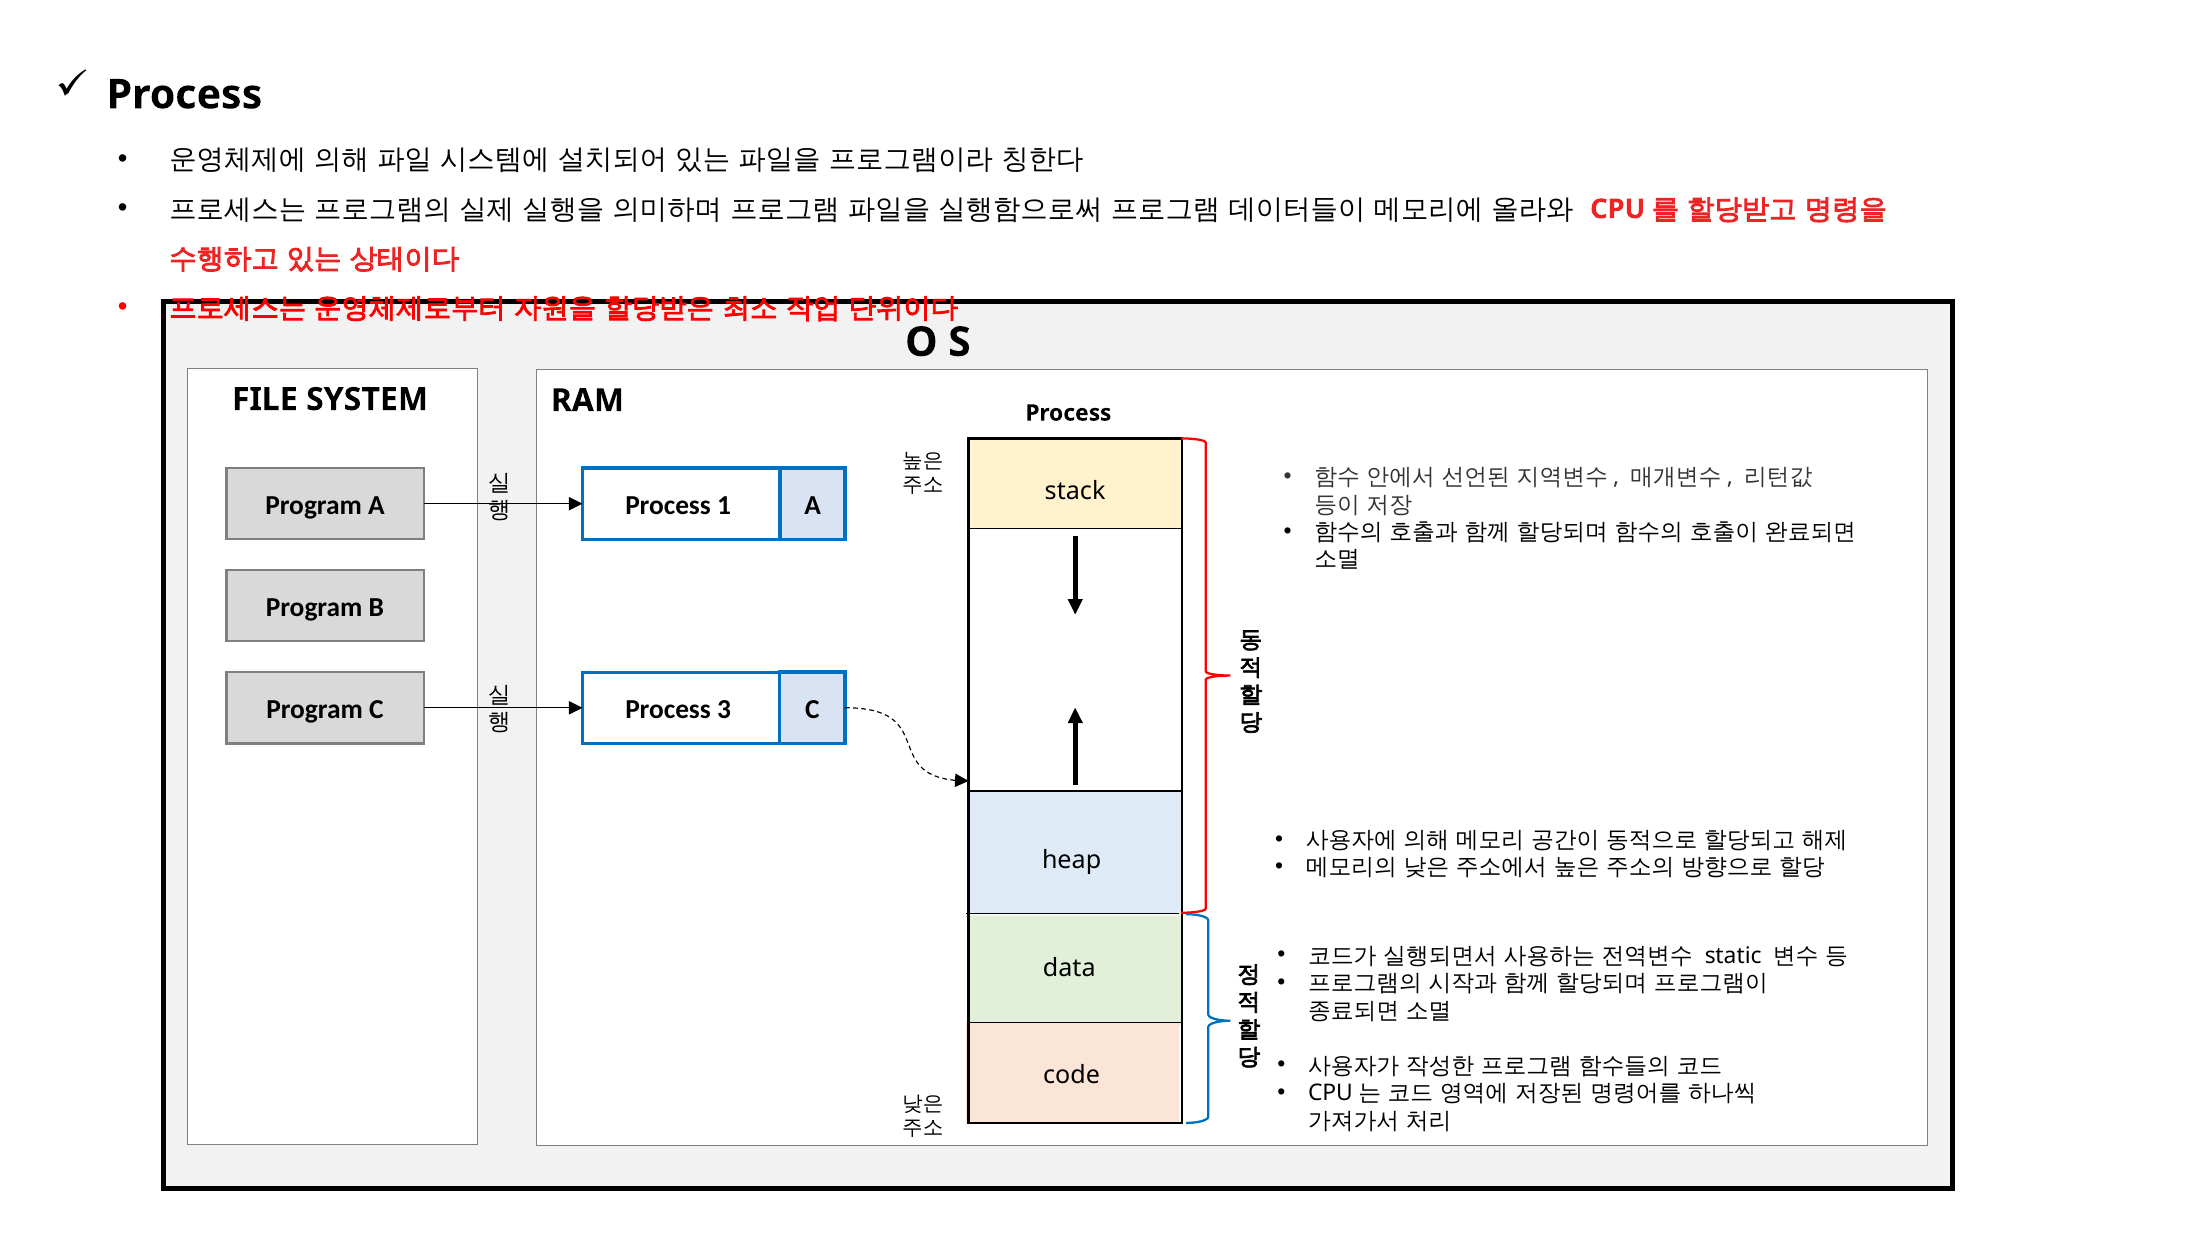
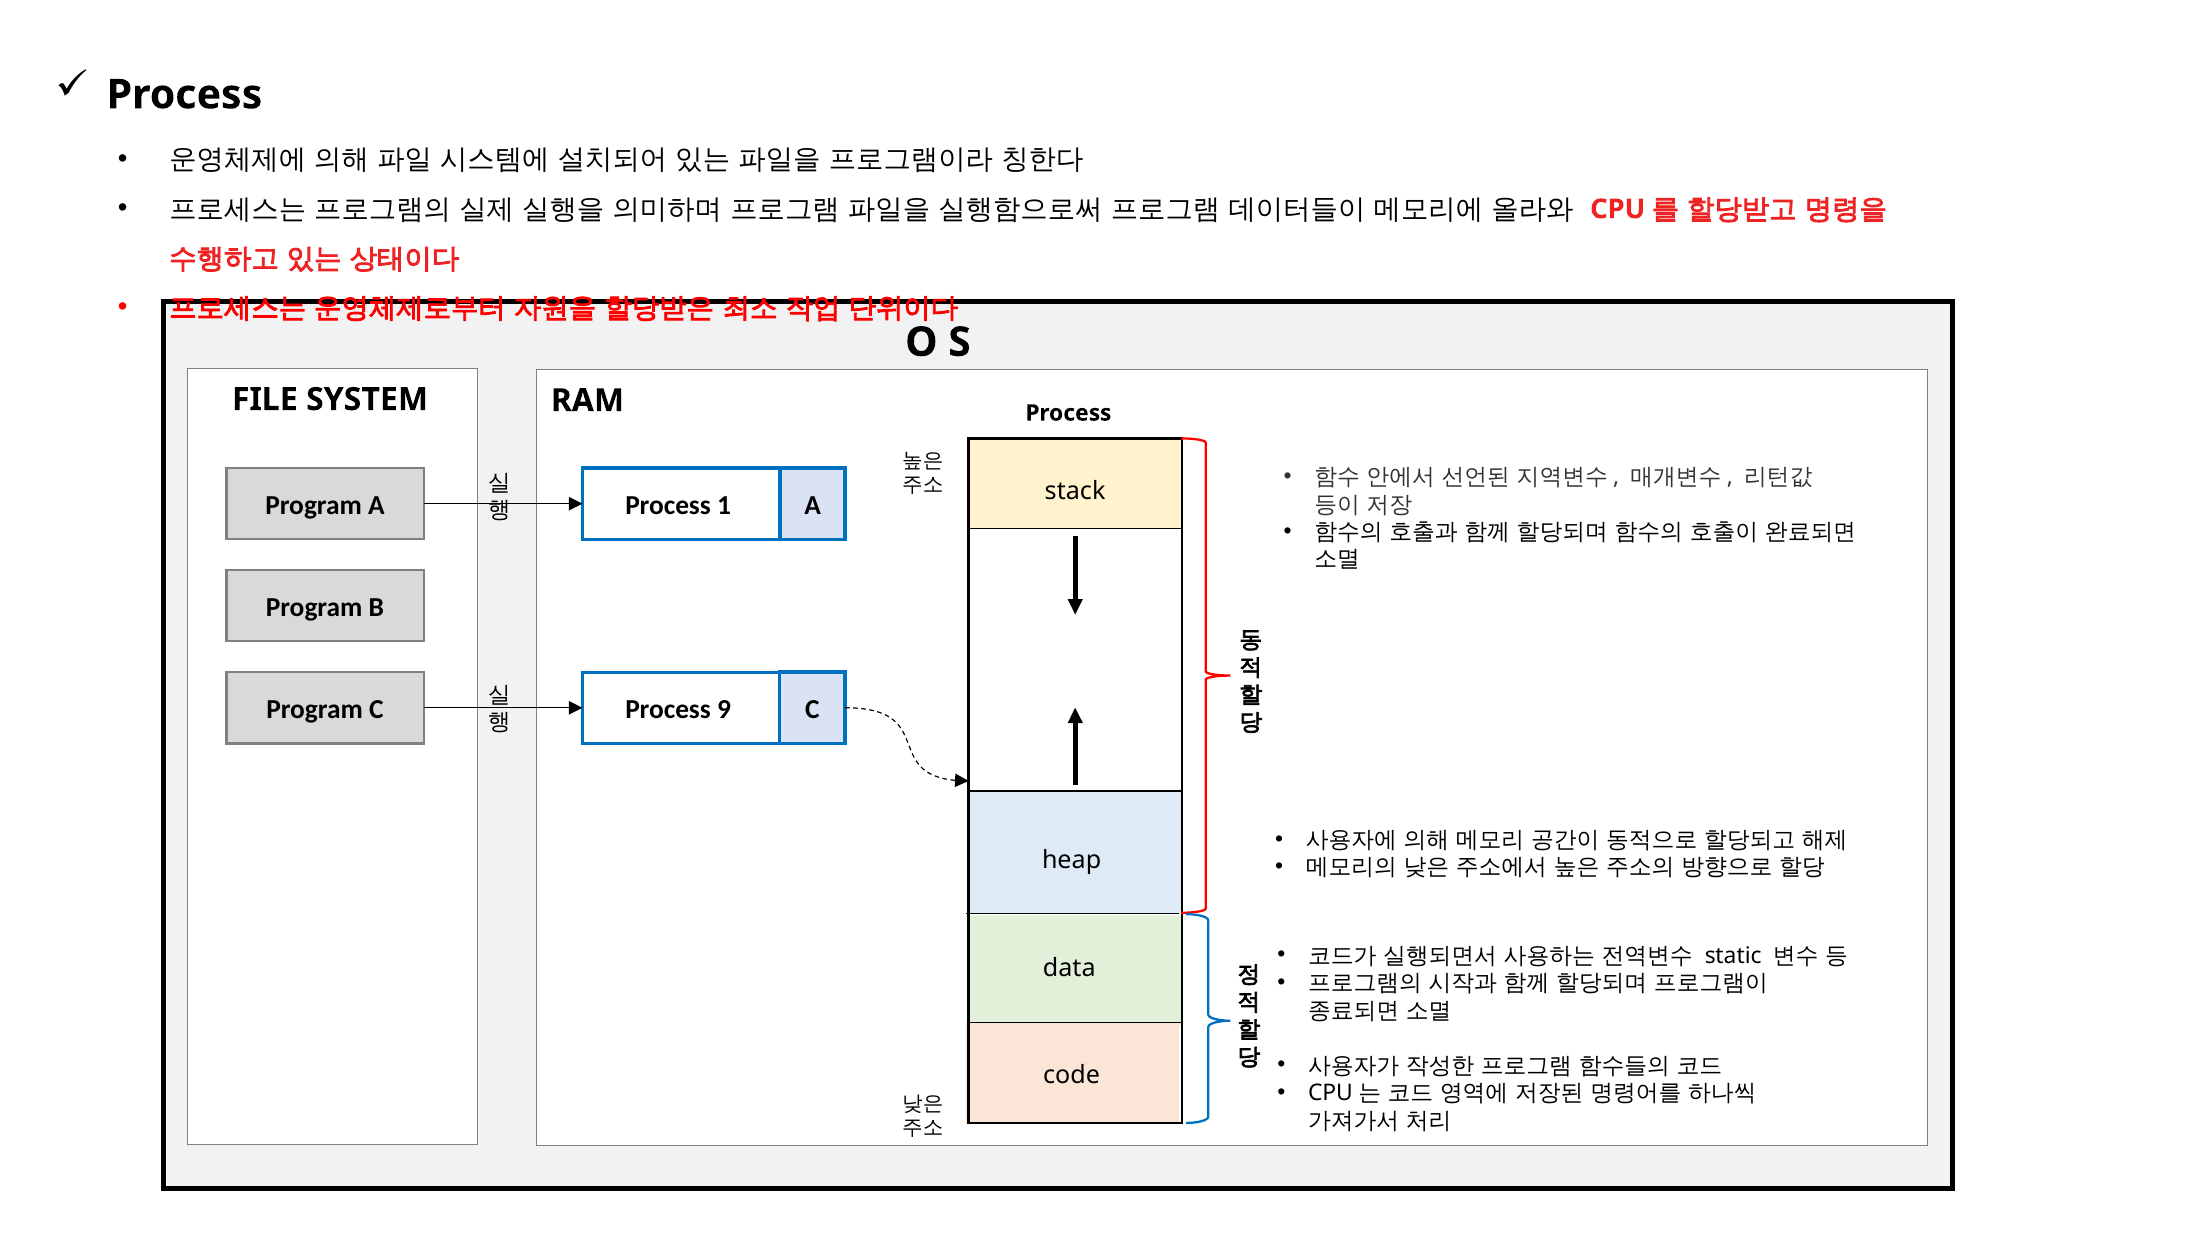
3: 3 -> 9 (724, 709)
